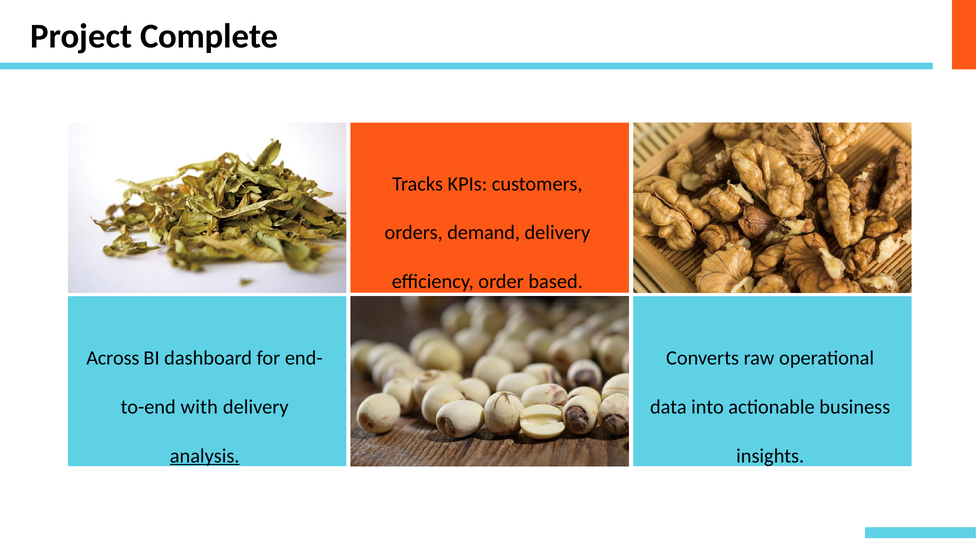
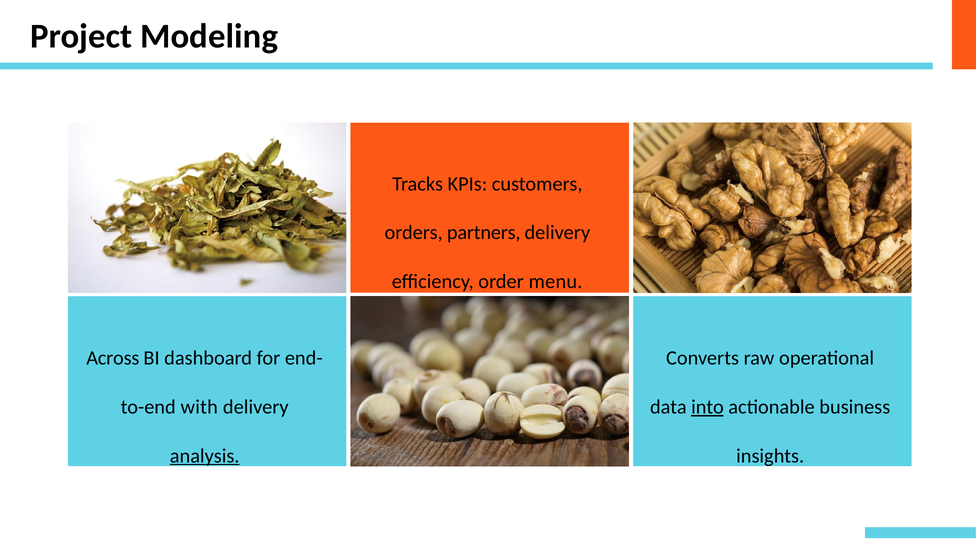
Complete: Complete -> Modeling (209, 36)
demand: demand -> partners (484, 233)
based: based -> menu (556, 281)
into underline: none -> present (708, 407)
